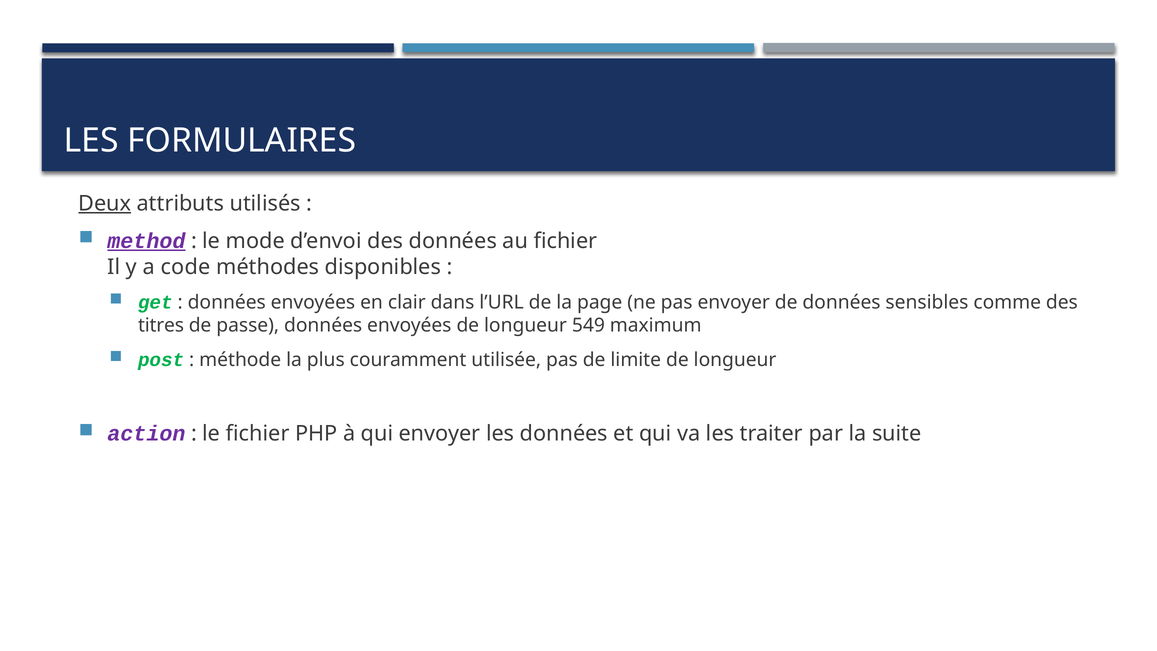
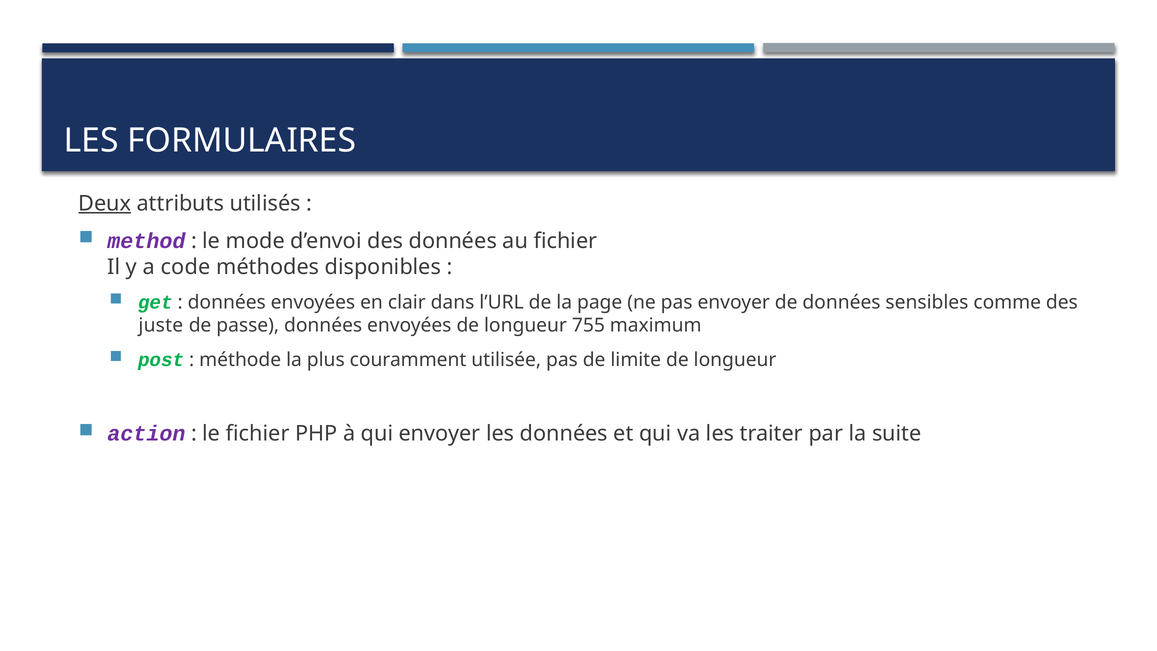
method underline: present -> none (146, 241)
titres: titres -> juste (161, 326)
549: 549 -> 755 (588, 326)
